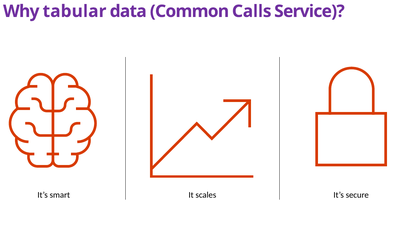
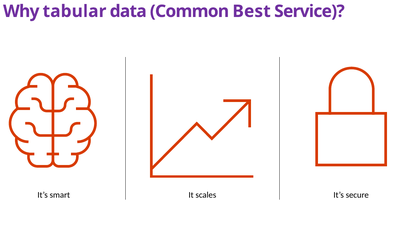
Calls: Calls -> Best (252, 11)
